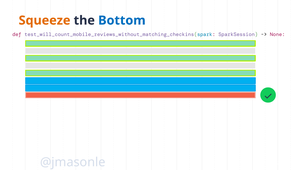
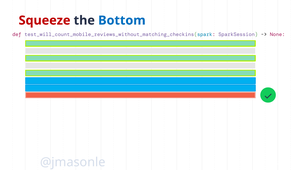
Squeeze colour: orange -> red (45, 20)
